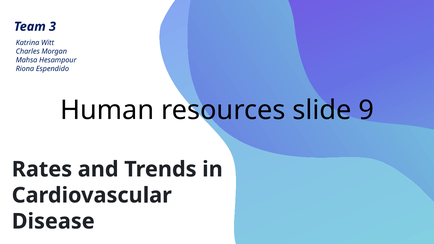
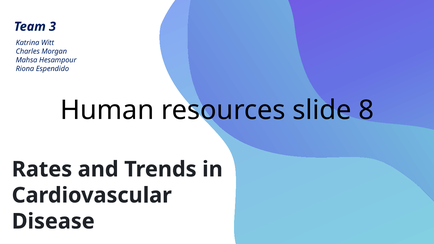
9: 9 -> 8 (366, 110)
